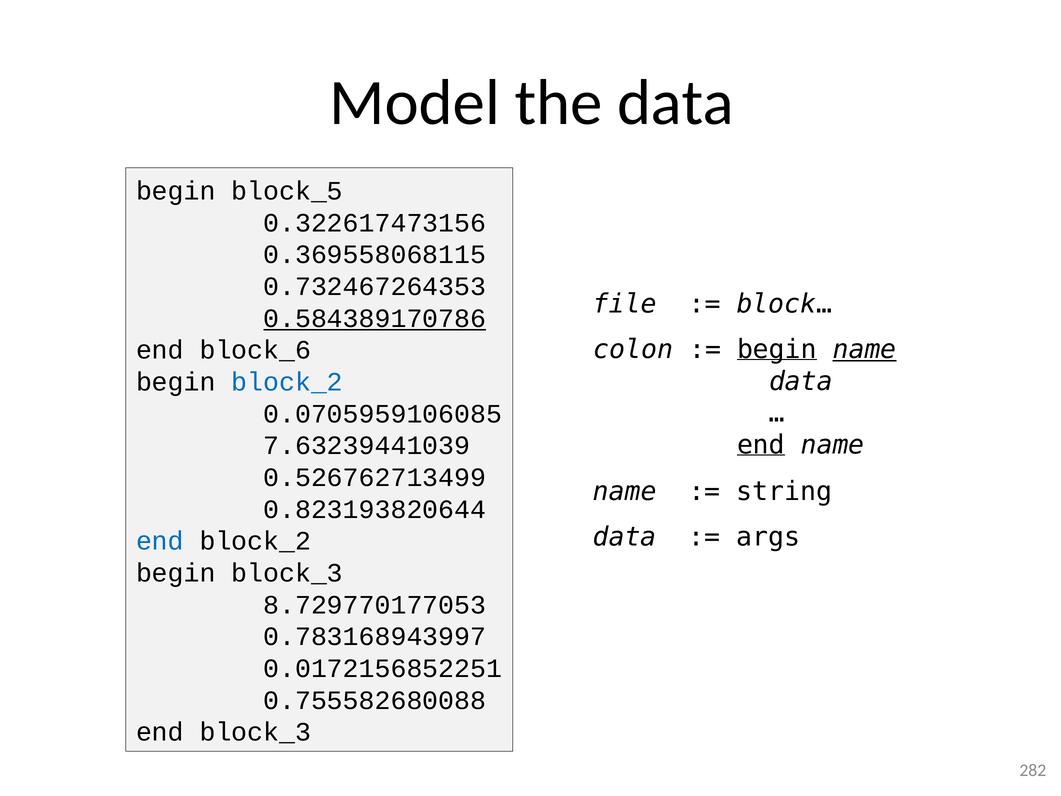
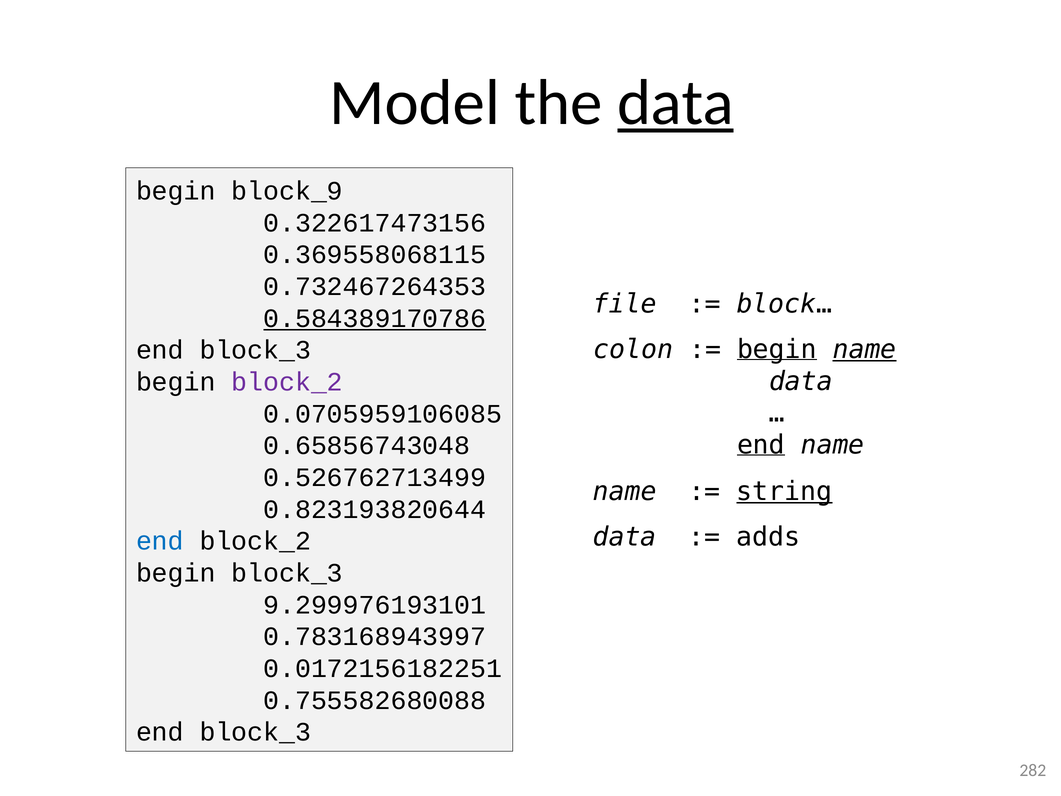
data underline: none -> present (676, 103)
block_5: block_5 -> block_9 (287, 191)
block_6: block_6 -> block_3 (255, 350)
block_2 colour: blue -> purple (287, 382)
7.63239441039: 7.63239441039 -> 0.65856743048 (367, 446)
string underline: none -> present (784, 491)
args: args -> adds (768, 537)
8.729770177053: 8.729770177053 -> 9.299976193101 (375, 605)
0.0172156852251: 0.0172156852251 -> 0.0172156182251 (383, 668)
